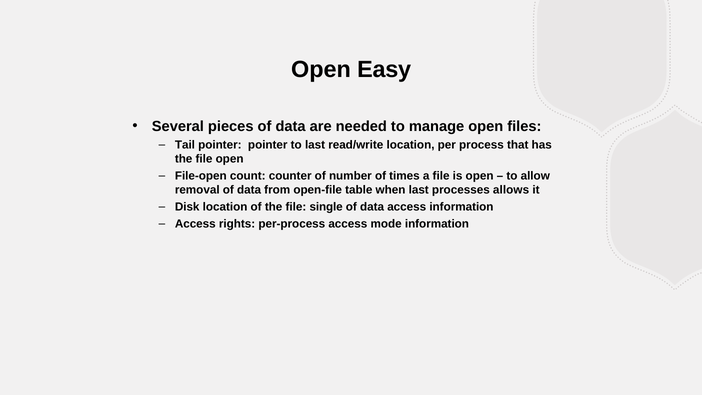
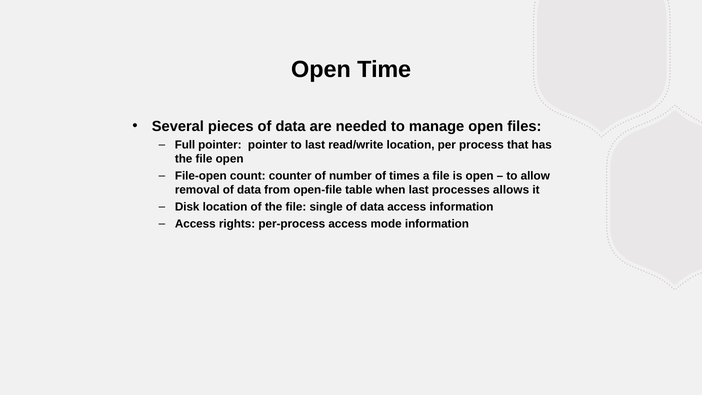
Easy: Easy -> Time (384, 70)
Tail: Tail -> Full (185, 145)
